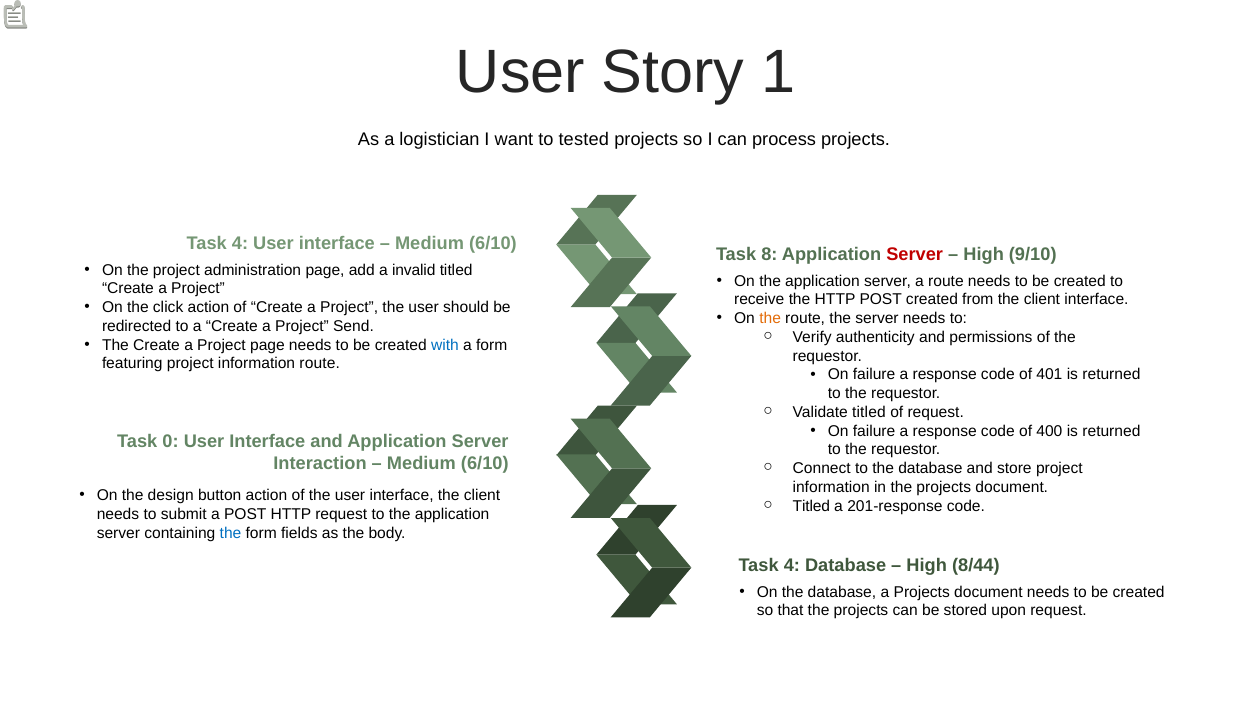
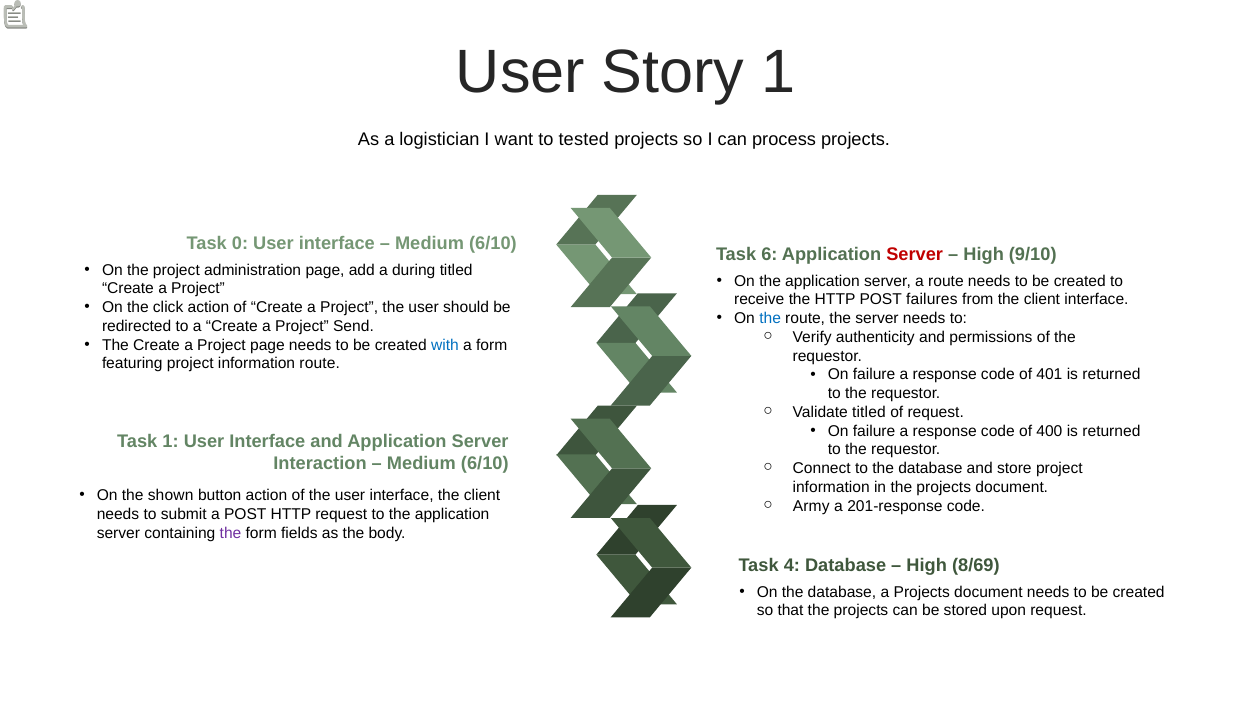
4: 4 -> 0 (240, 243)
8: 8 -> 6 (769, 254)
invalid: invalid -> during (414, 270)
POST created: created -> failures (932, 300)
the colour: orange -> blue (770, 318)
Task 0: 0 -> 1 (171, 441)
design: design -> shown (171, 495)
Titled: Titled -> Army (811, 506)
the colour: blue -> purple (231, 533)
8/44: 8/44 -> 8/69 (976, 565)
